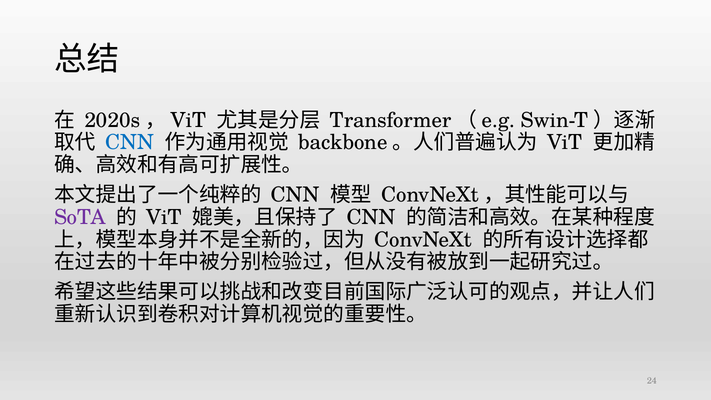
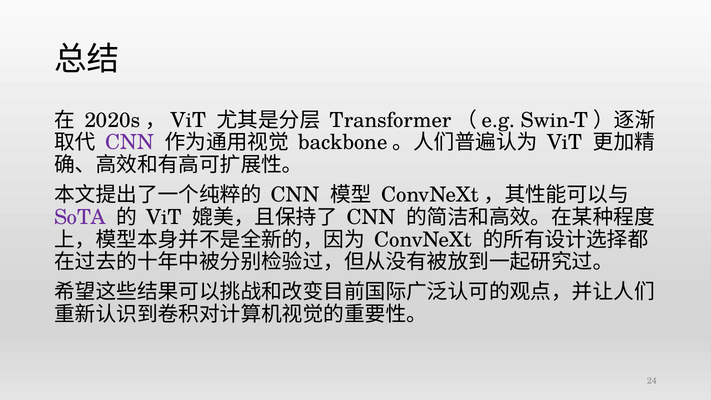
CNN colour: blue -> purple (130, 143)
